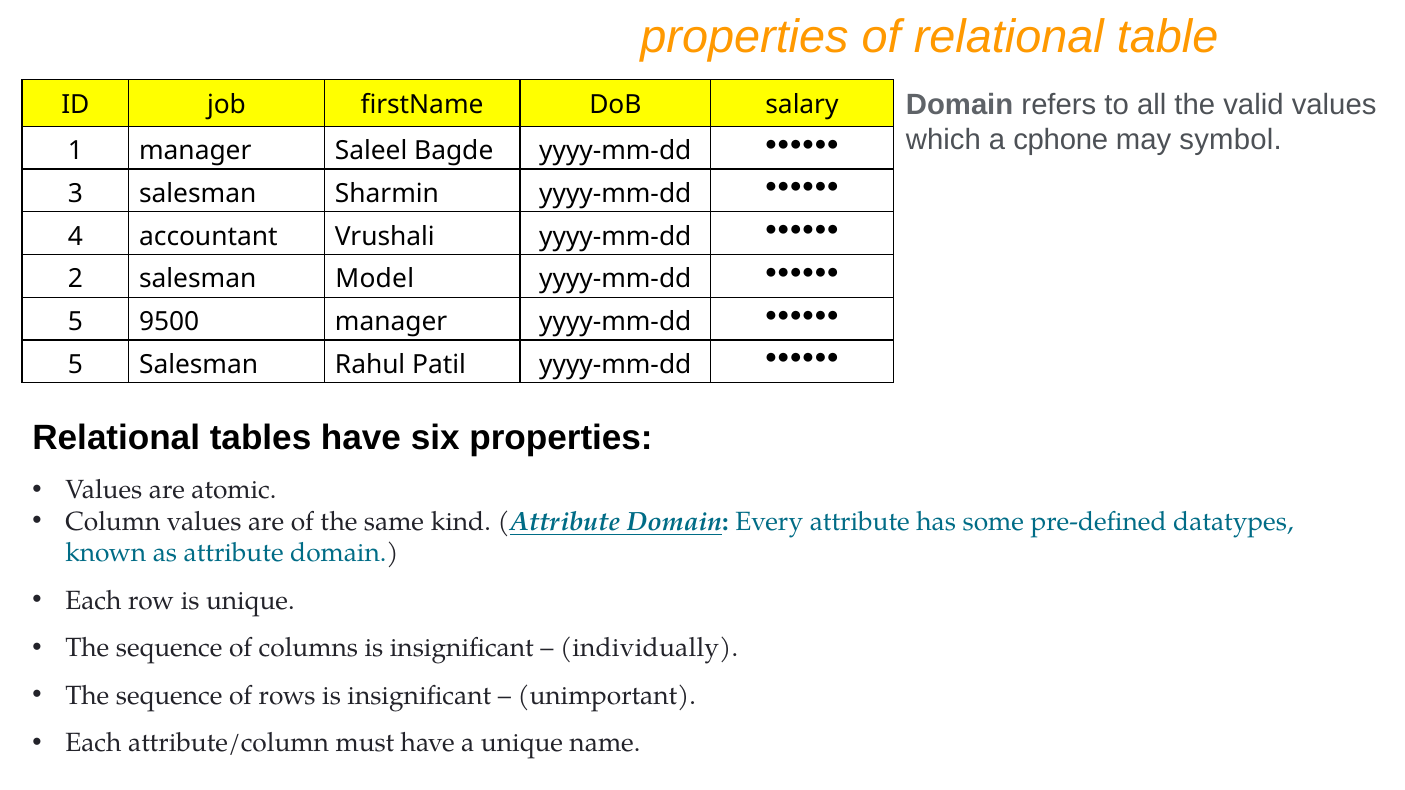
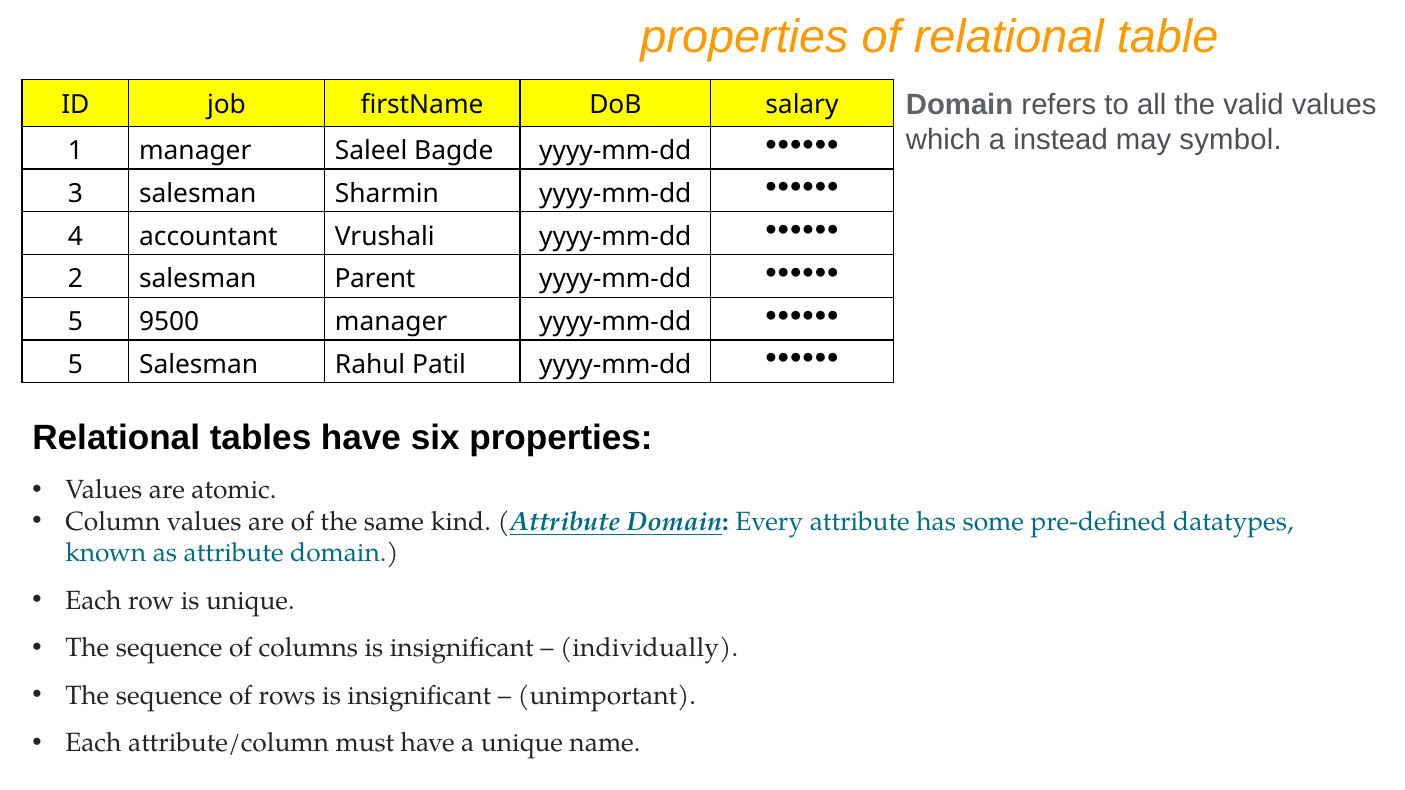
cphone: cphone -> instead (1061, 140)
Model: Model -> Parent (375, 279)
